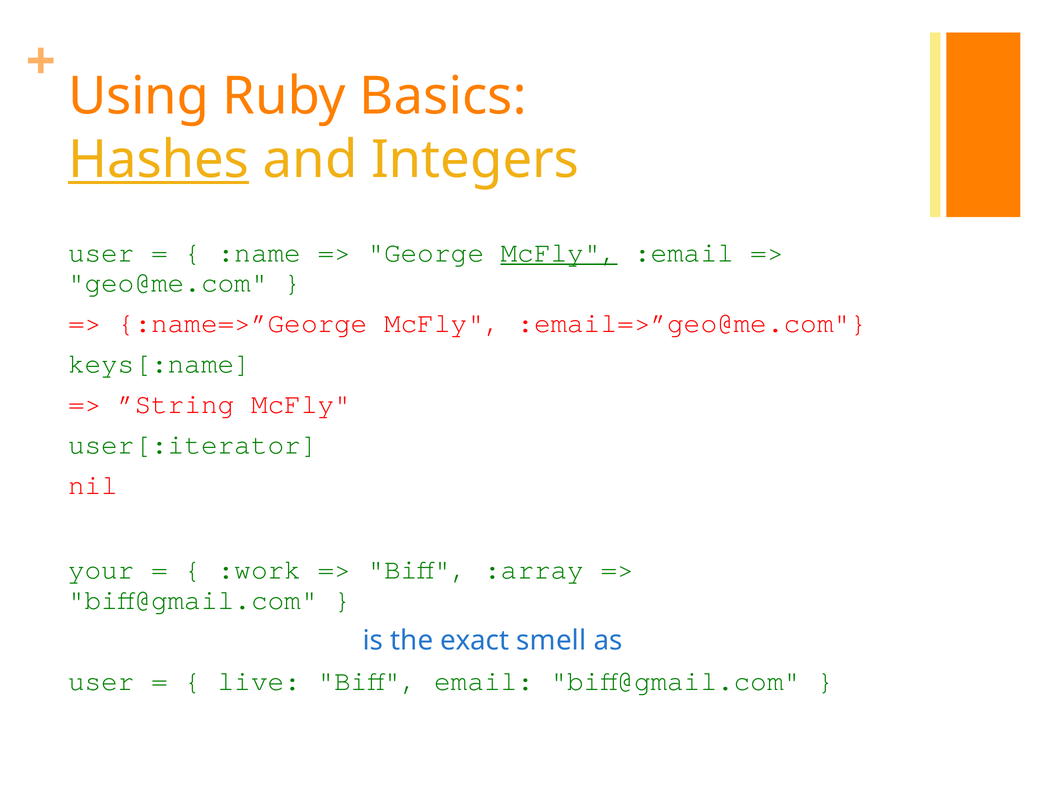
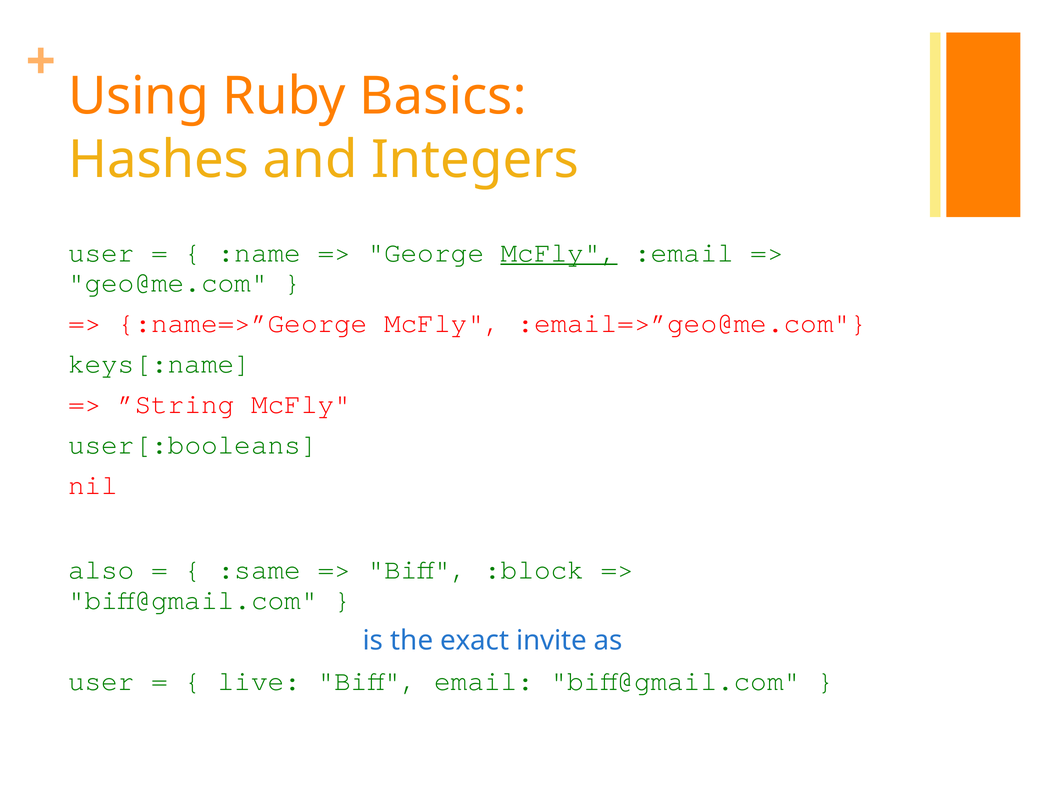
Hashes underline: present -> none (159, 160)
user[:iterator: user[:iterator -> user[:booleans (193, 444)
your: your -> also (101, 569)
:work: :work -> :same (259, 569)
:array: :array -> :block (534, 569)
smell: smell -> invite (552, 640)
